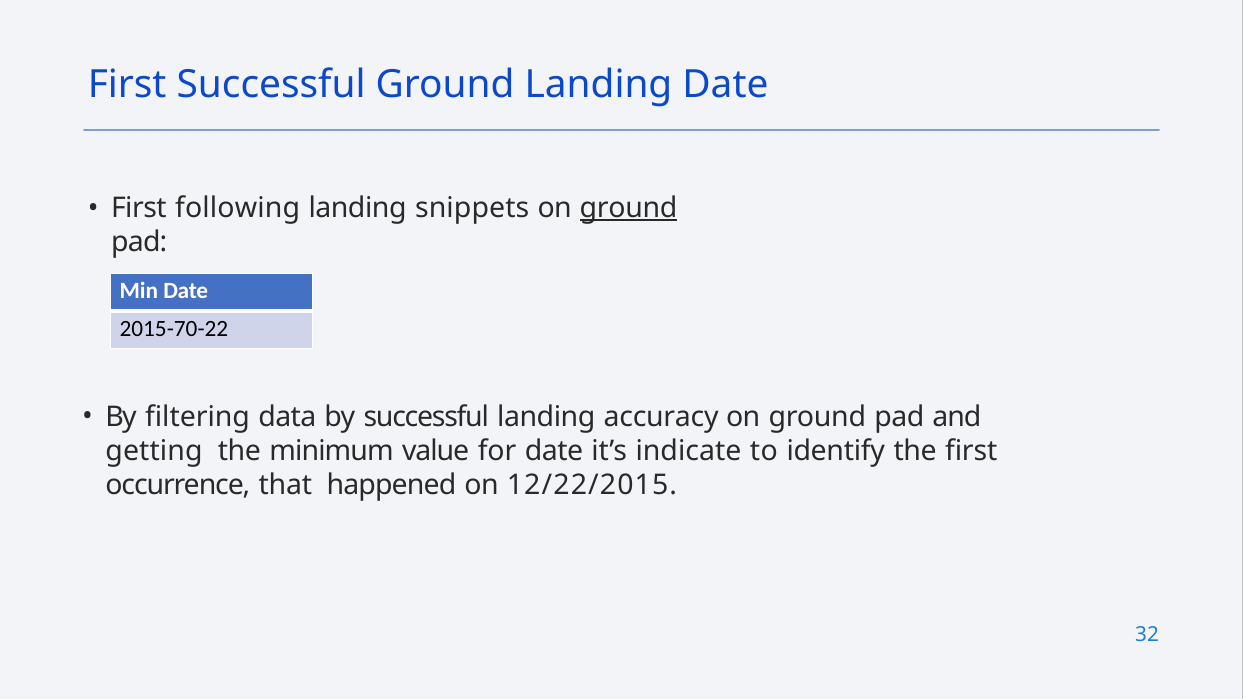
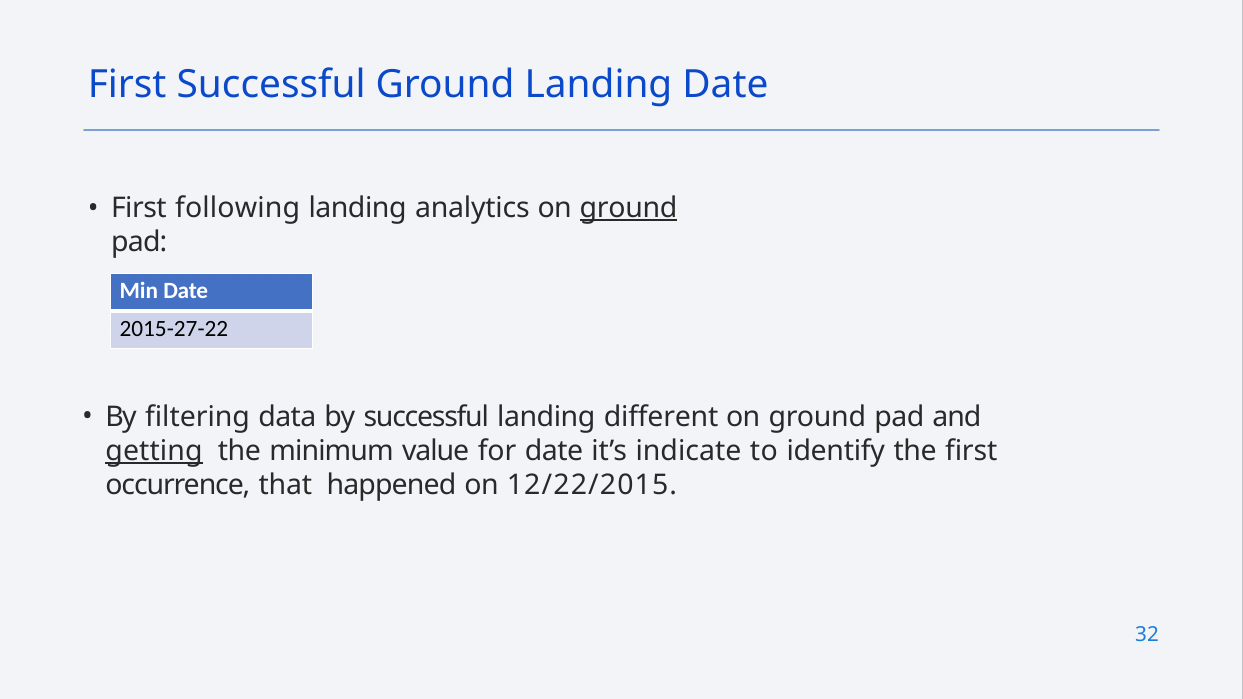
snippets: snippets -> analytics (472, 208)
2015-70-22: 2015-70-22 -> 2015-27-22 (174, 329)
accuracy: accuracy -> different (661, 417)
getting underline: none -> present (154, 451)
